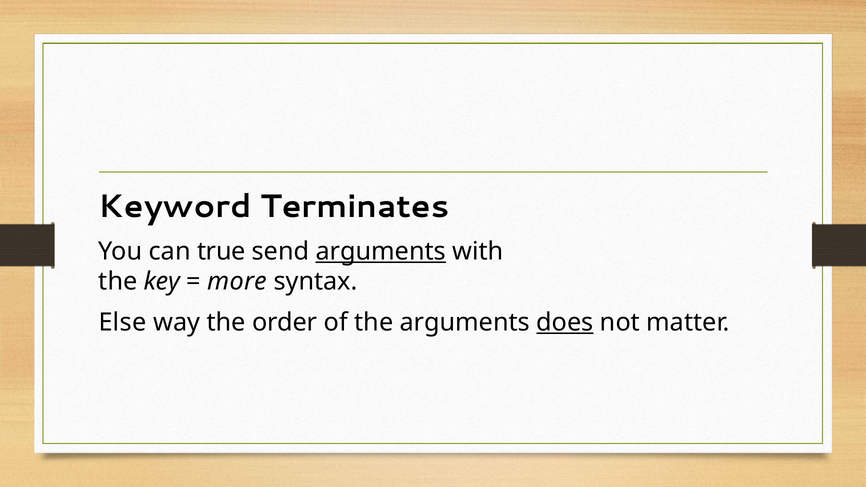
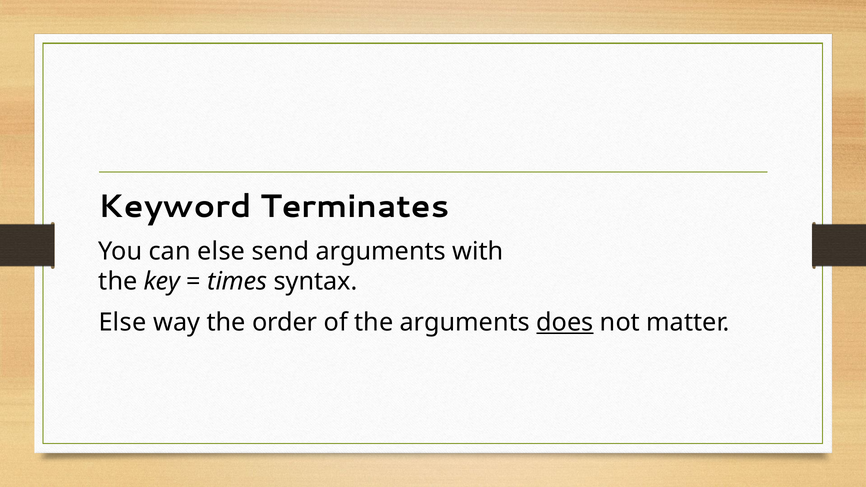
can true: true -> else (221, 251)
arguments underline: present -> none (381, 251)
more: more -> times (237, 282)
